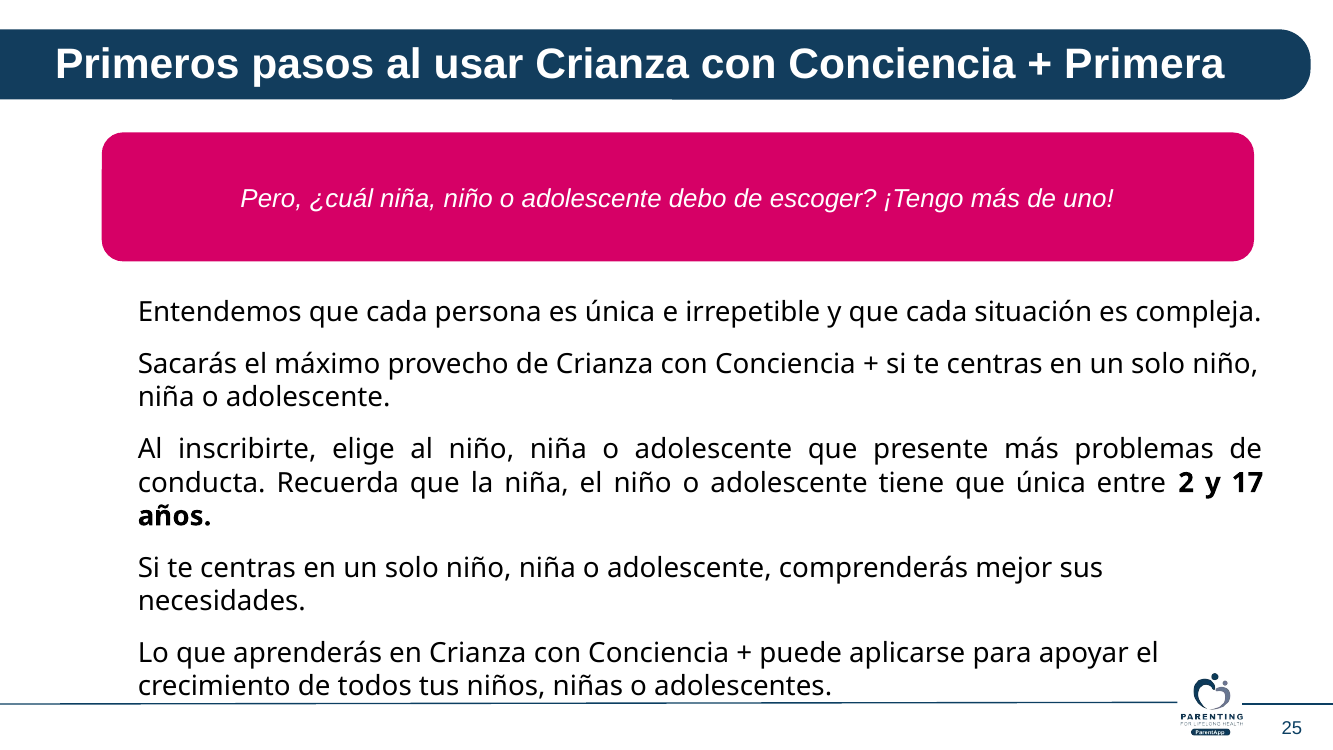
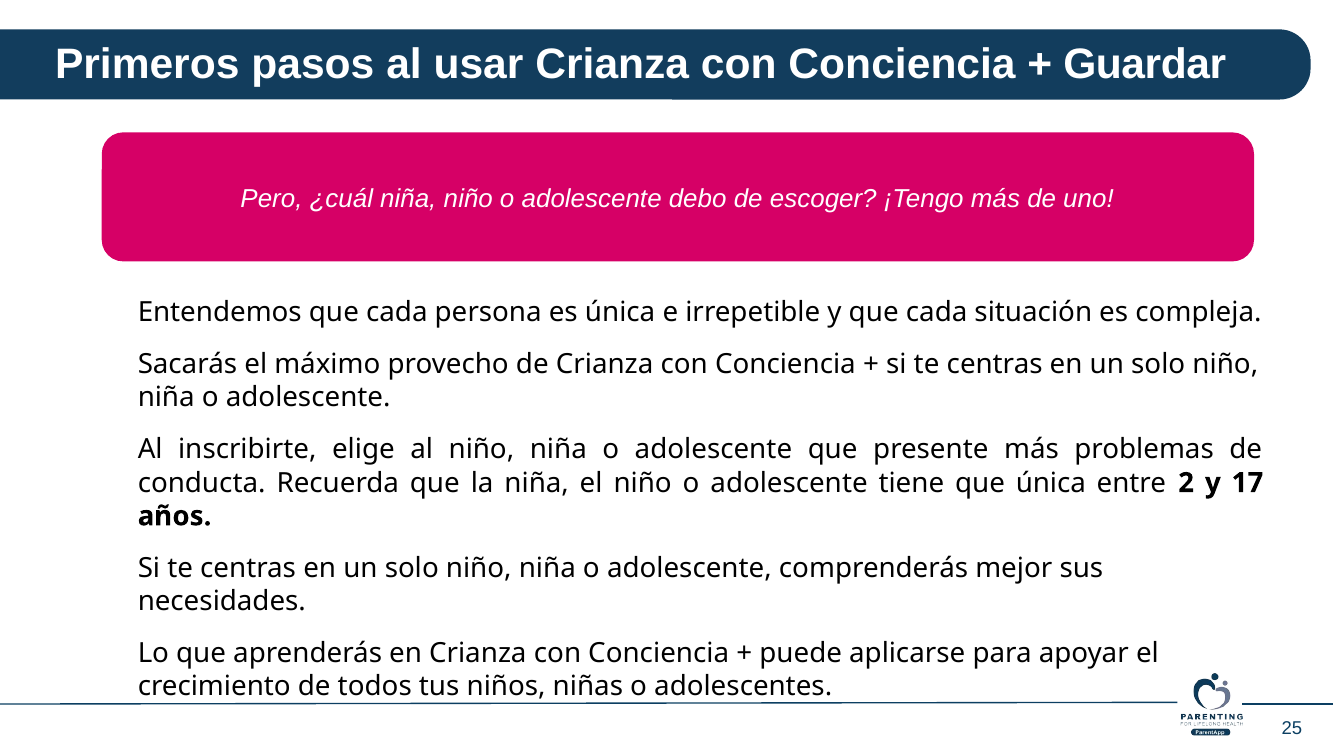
Primera: Primera -> Guardar (1145, 64)
